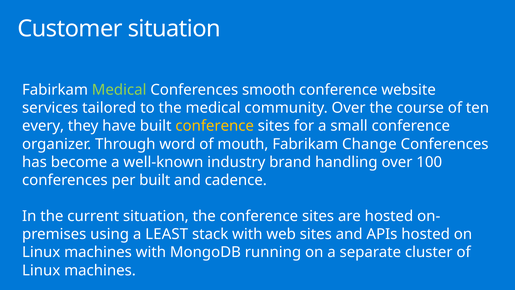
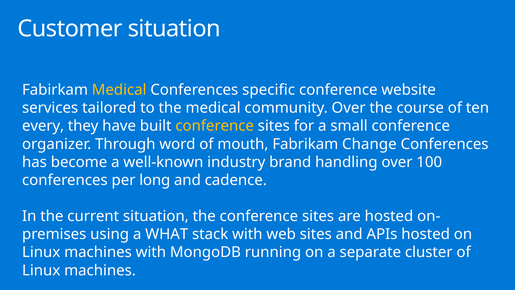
Medical colour: light green -> yellow (119, 90)
smooth: smooth -> specific (269, 90)
per built: built -> long (155, 180)
LEAST: LEAST -> WHAT (167, 234)
